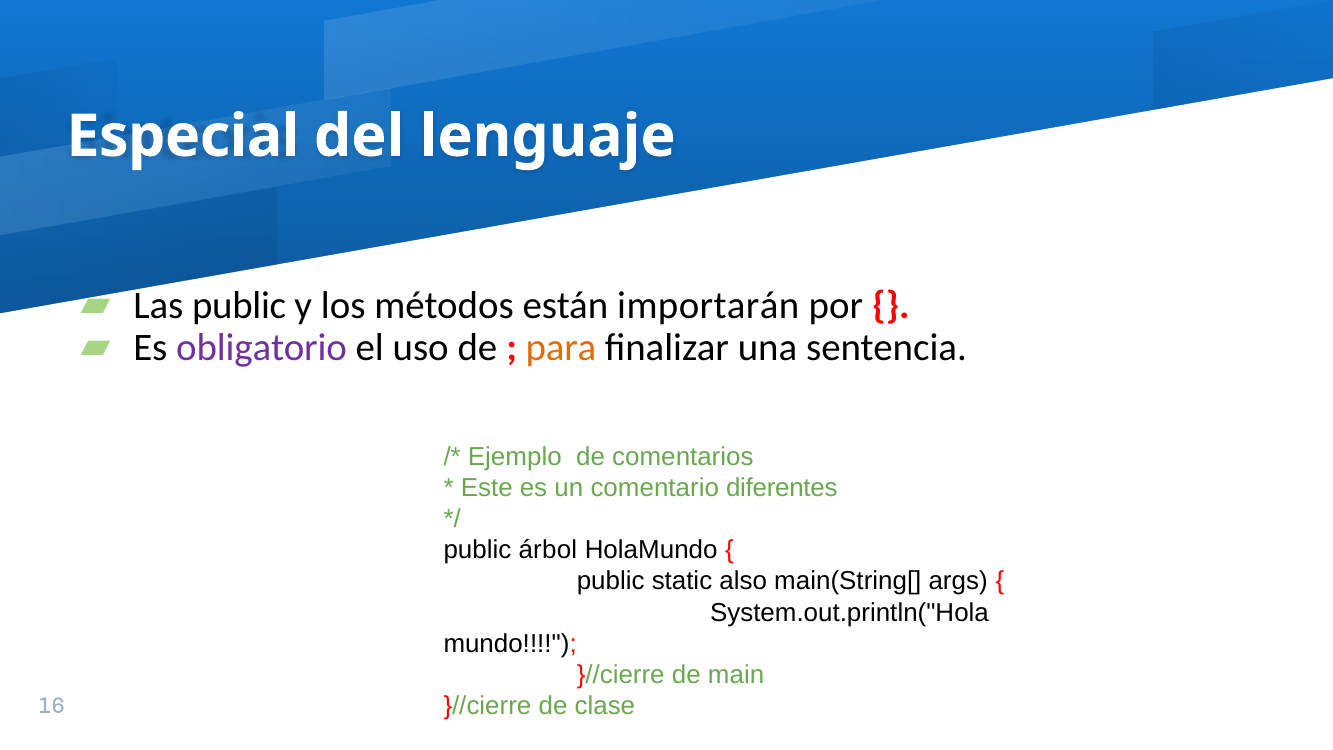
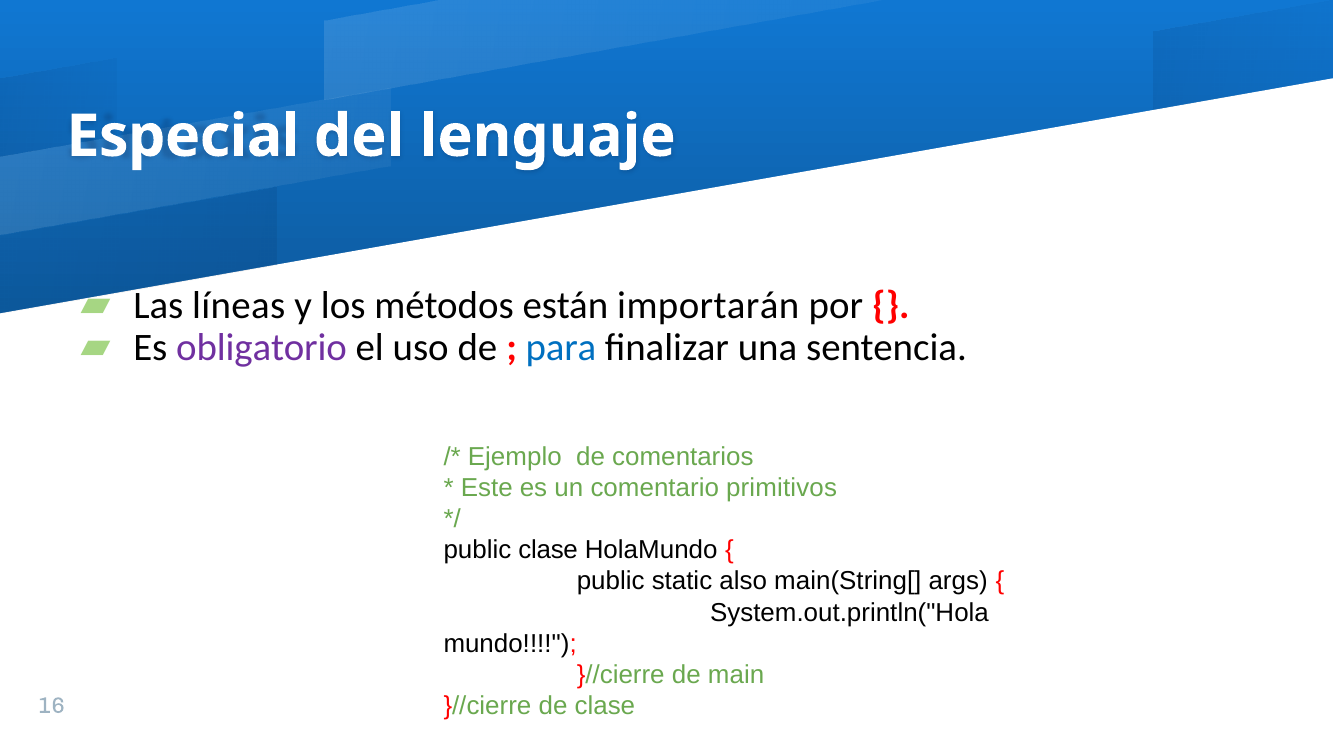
Las public: public -> líneas (239, 306)
para colour: orange -> blue (561, 348)
diferentes: diferentes -> primitivos (782, 488)
public árbol: árbol -> clase (548, 550)
